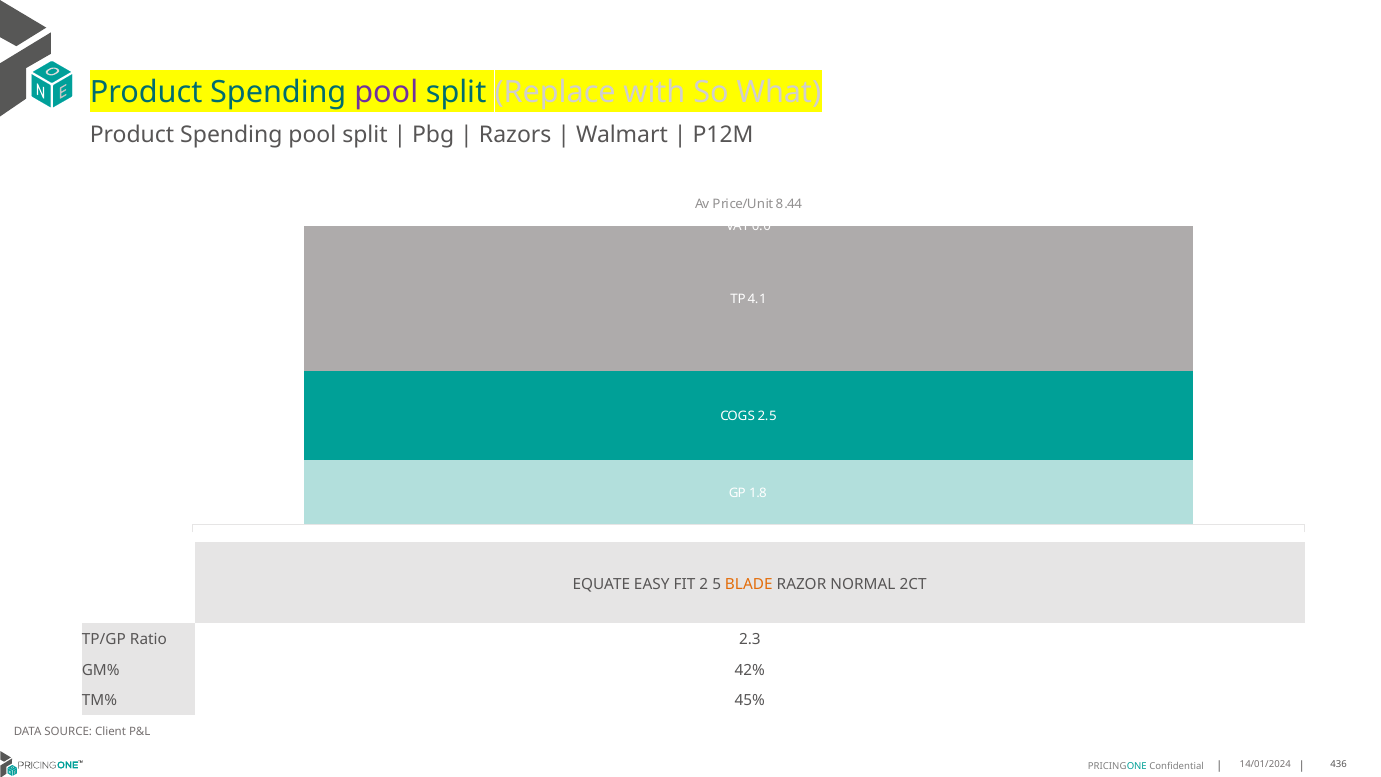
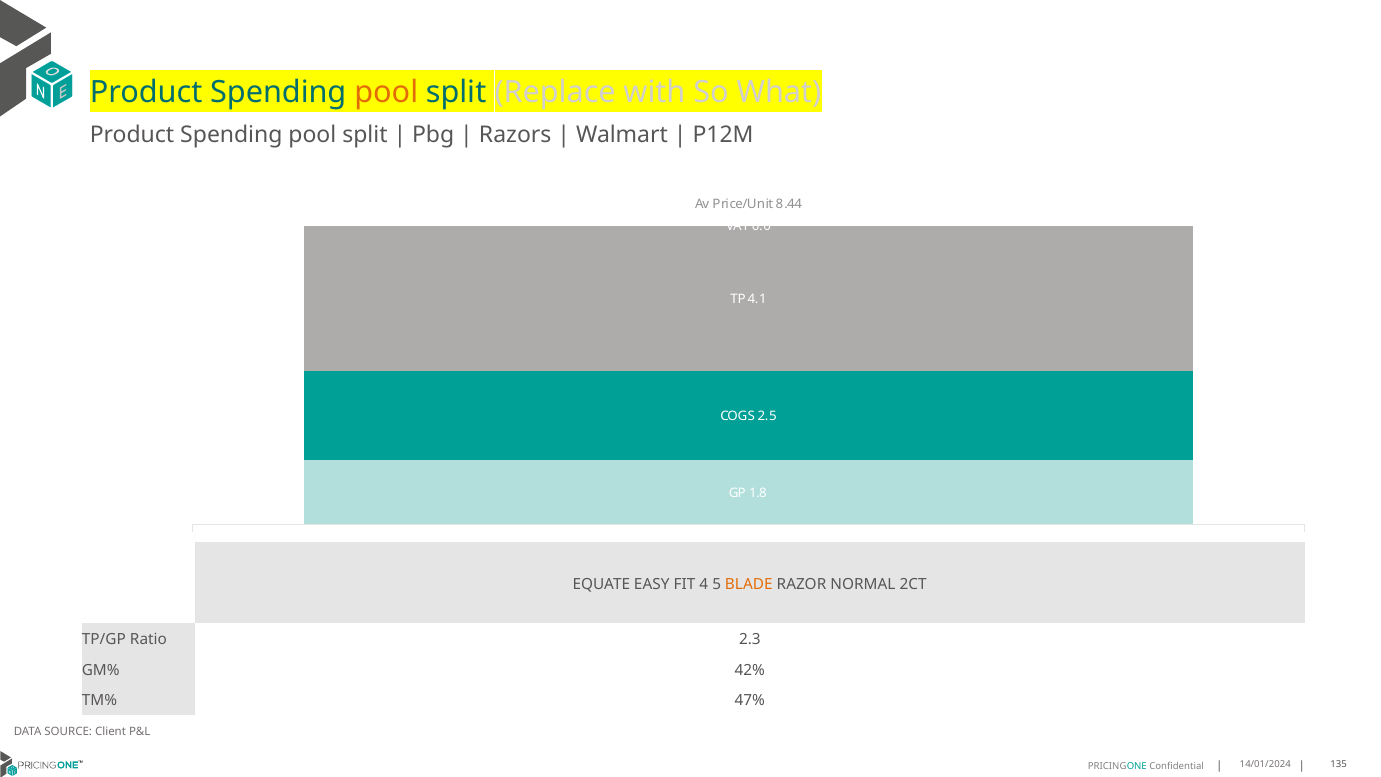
pool colour: purple -> orange (386, 93)
2: 2 -> 4 (704, 584)
45%: 45% -> 47% (750, 701)
436: 436 -> 135 (1339, 764)
